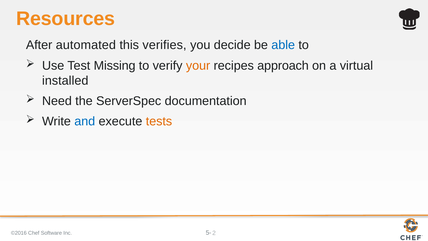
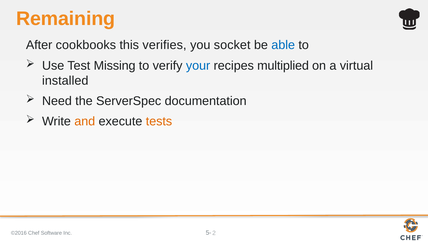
Resources: Resources -> Remaining (66, 19)
automated: automated -> cookbooks (86, 45)
decide: decide -> socket (232, 45)
your colour: orange -> blue (198, 65)
approach: approach -> multiplied (283, 65)
and colour: blue -> orange (85, 121)
